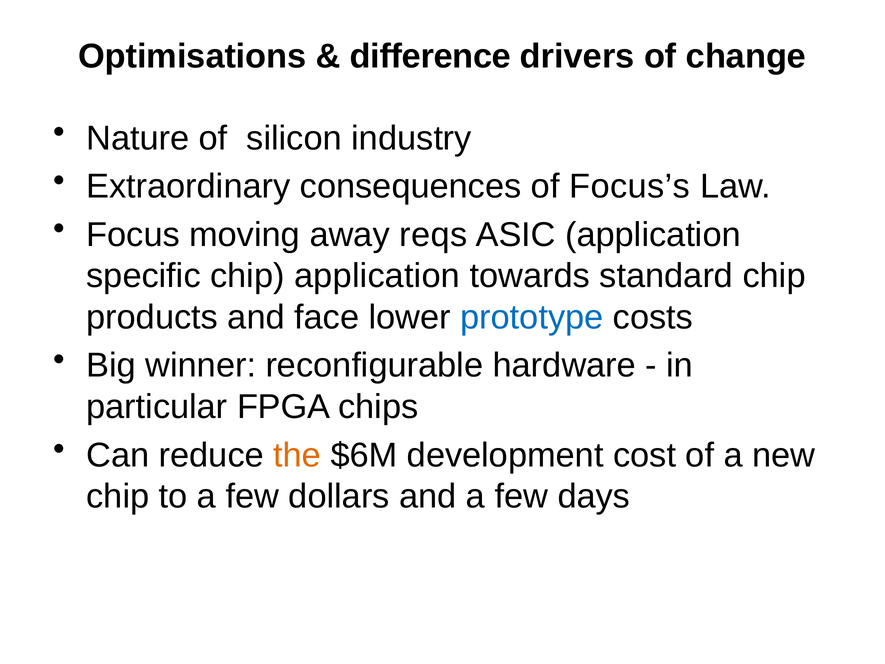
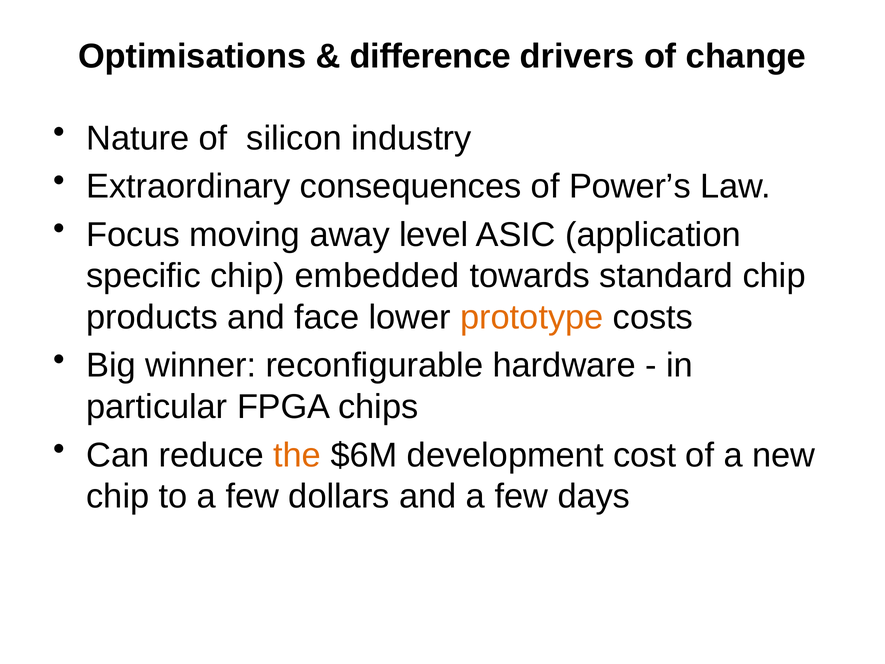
Focus’s: Focus’s -> Power’s (630, 186)
reqs: reqs -> level (434, 235)
chip application: application -> embedded (377, 276)
prototype colour: blue -> orange (532, 317)
